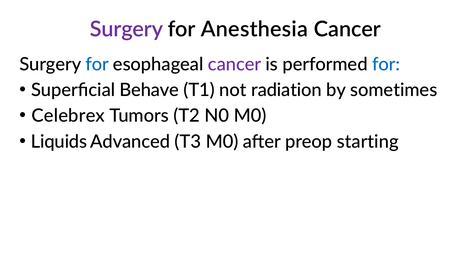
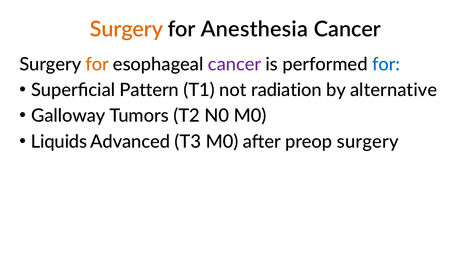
Surgery colour: purple -> orange (126, 29)
for colour: blue -> orange (97, 64)
Behave: Behave -> Pattern (149, 90)
sometimes: sometimes -> alternative (394, 90)
Celebrex: Celebrex -> Galloway (68, 116)
preop starting: starting -> surgery (368, 141)
